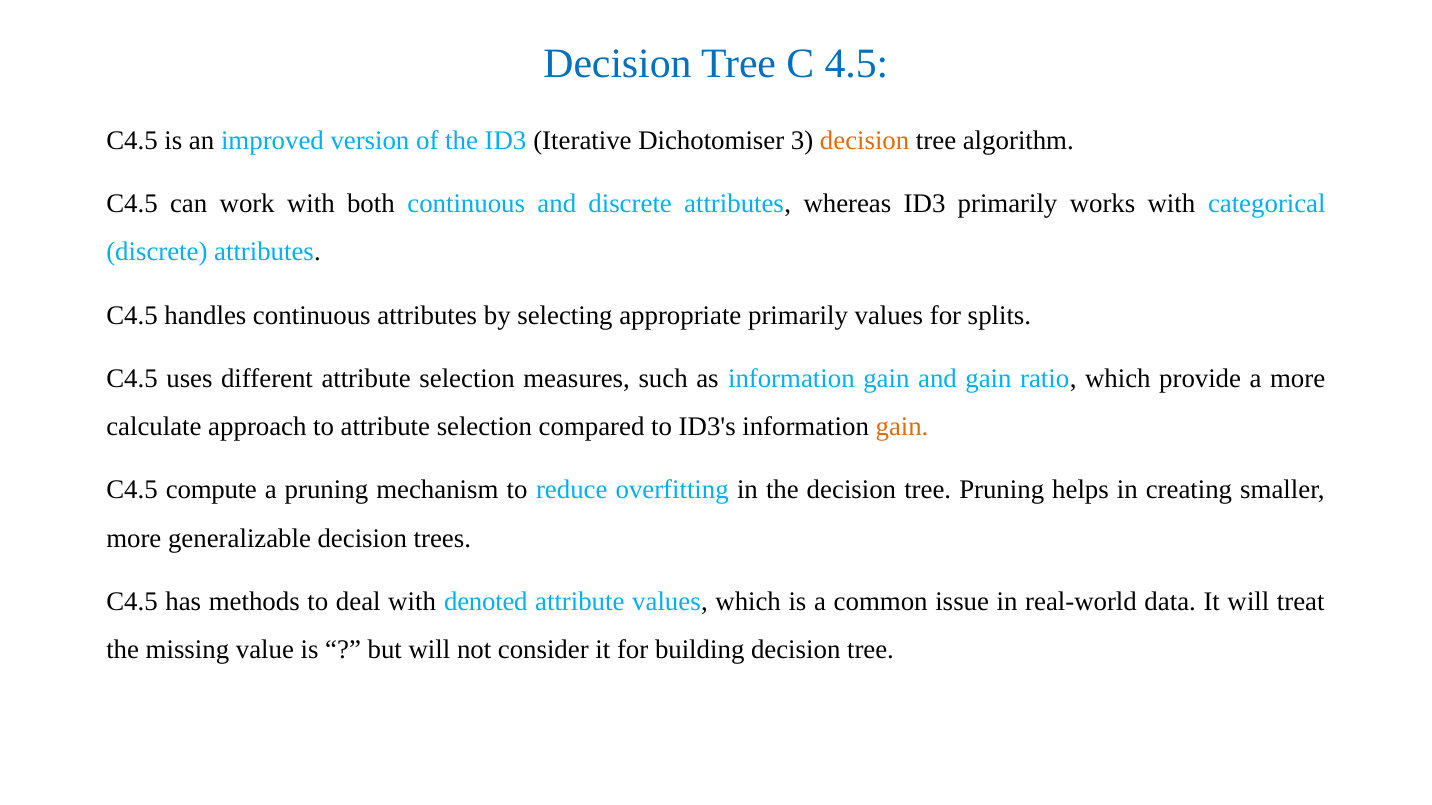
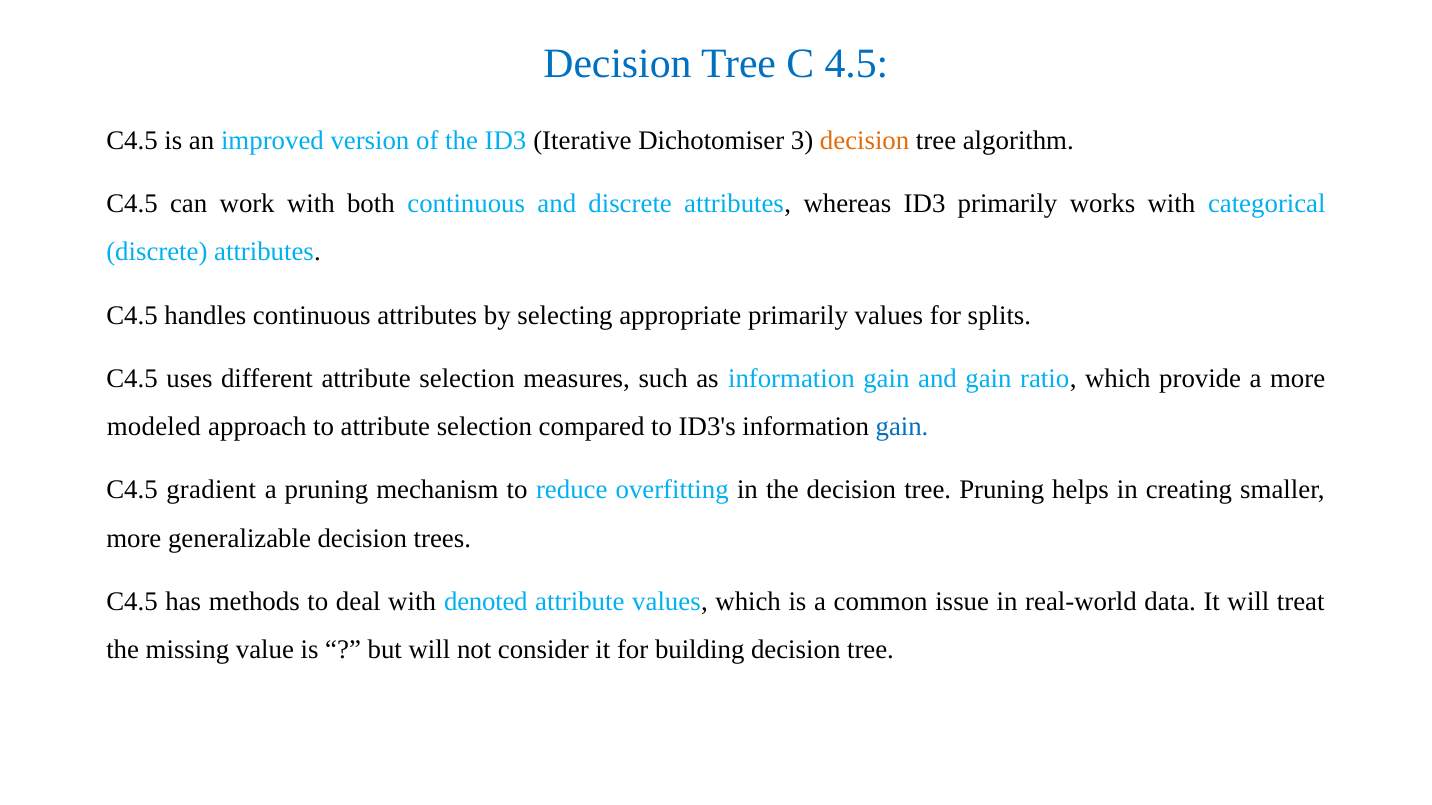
calculate: calculate -> modeled (154, 427)
gain colour: orange -> blue (902, 427)
compute: compute -> gradient (211, 490)
